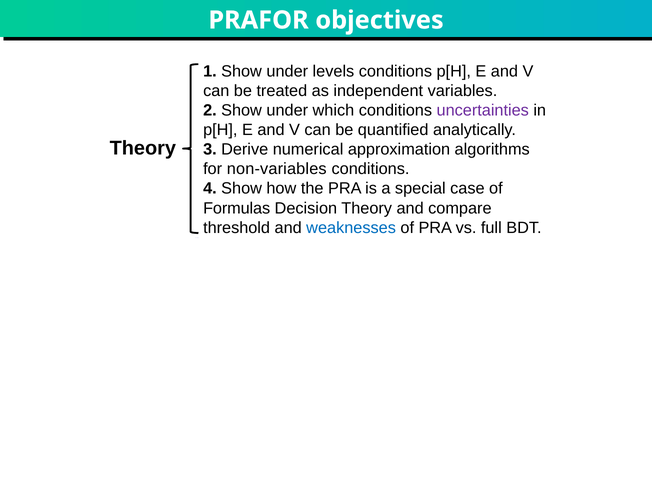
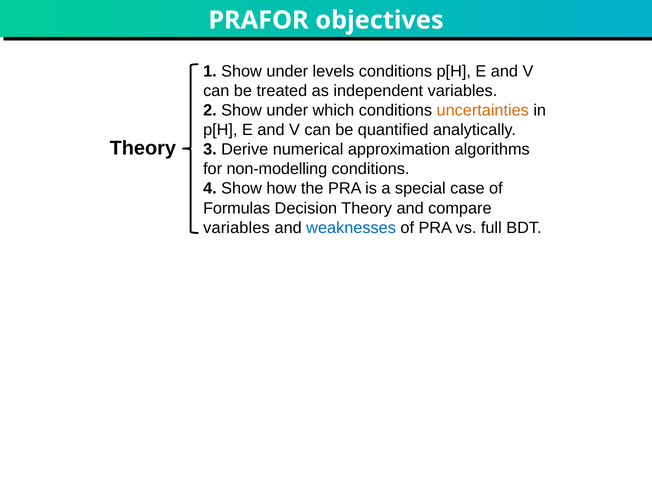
uncertainties colour: purple -> orange (483, 110)
non-variables: non-variables -> non-modelling (277, 169)
threshold: threshold -> variables (236, 228)
